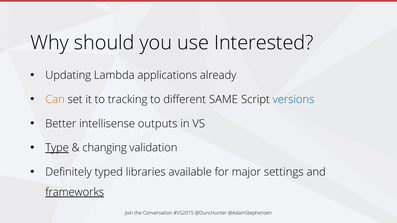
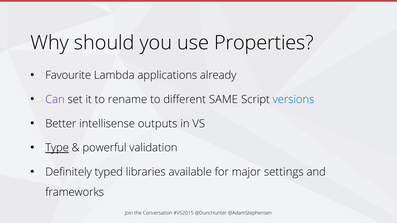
Interested: Interested -> Properties (264, 43)
Updating: Updating -> Favourite (68, 75)
Can colour: orange -> purple (55, 100)
tracking: tracking -> rename (128, 100)
changing: changing -> powerful (104, 148)
frameworks underline: present -> none (75, 192)
